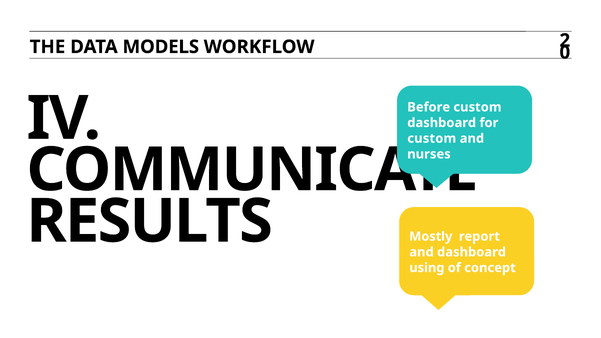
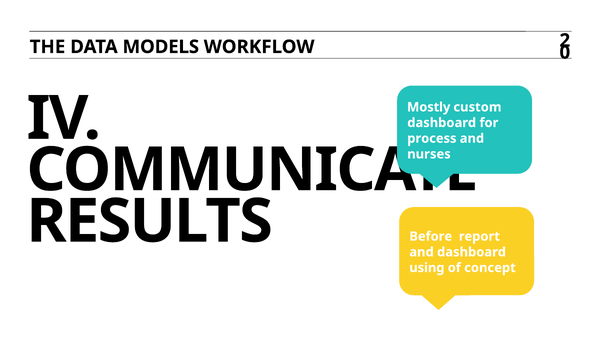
Before: Before -> Mostly (429, 107)
custom: custom -> process (432, 138)
Mostly: Mostly -> Before (431, 236)
